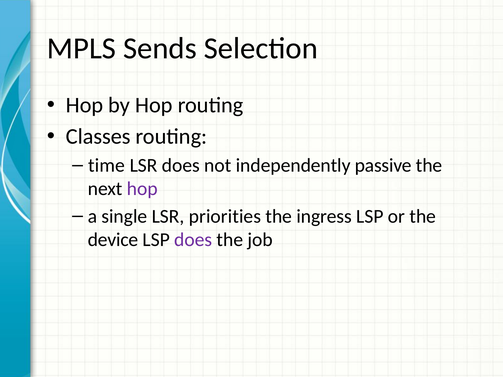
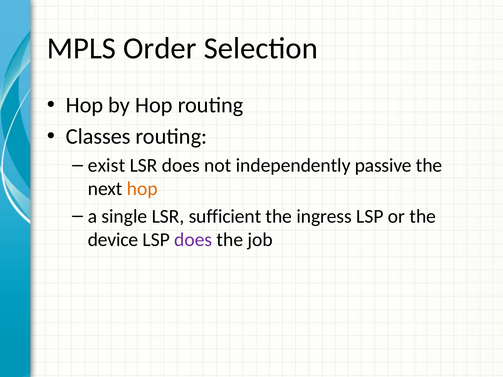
Sends: Sends -> Order (160, 48)
time: time -> exist (107, 165)
hop colour: purple -> orange (142, 189)
priorities: priorities -> sufficient (225, 216)
